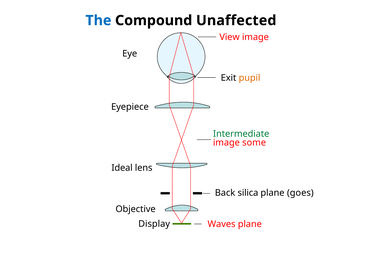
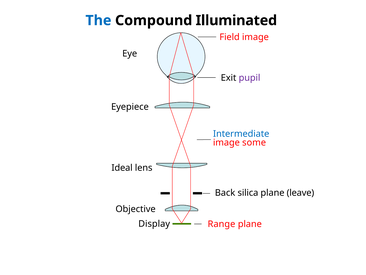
Unaffected: Unaffected -> Illuminated (236, 20)
View: View -> Field (230, 37)
pupil colour: orange -> purple (250, 78)
Intermediate colour: green -> blue (241, 134)
goes: goes -> leave (300, 193)
Waves: Waves -> Range (221, 224)
